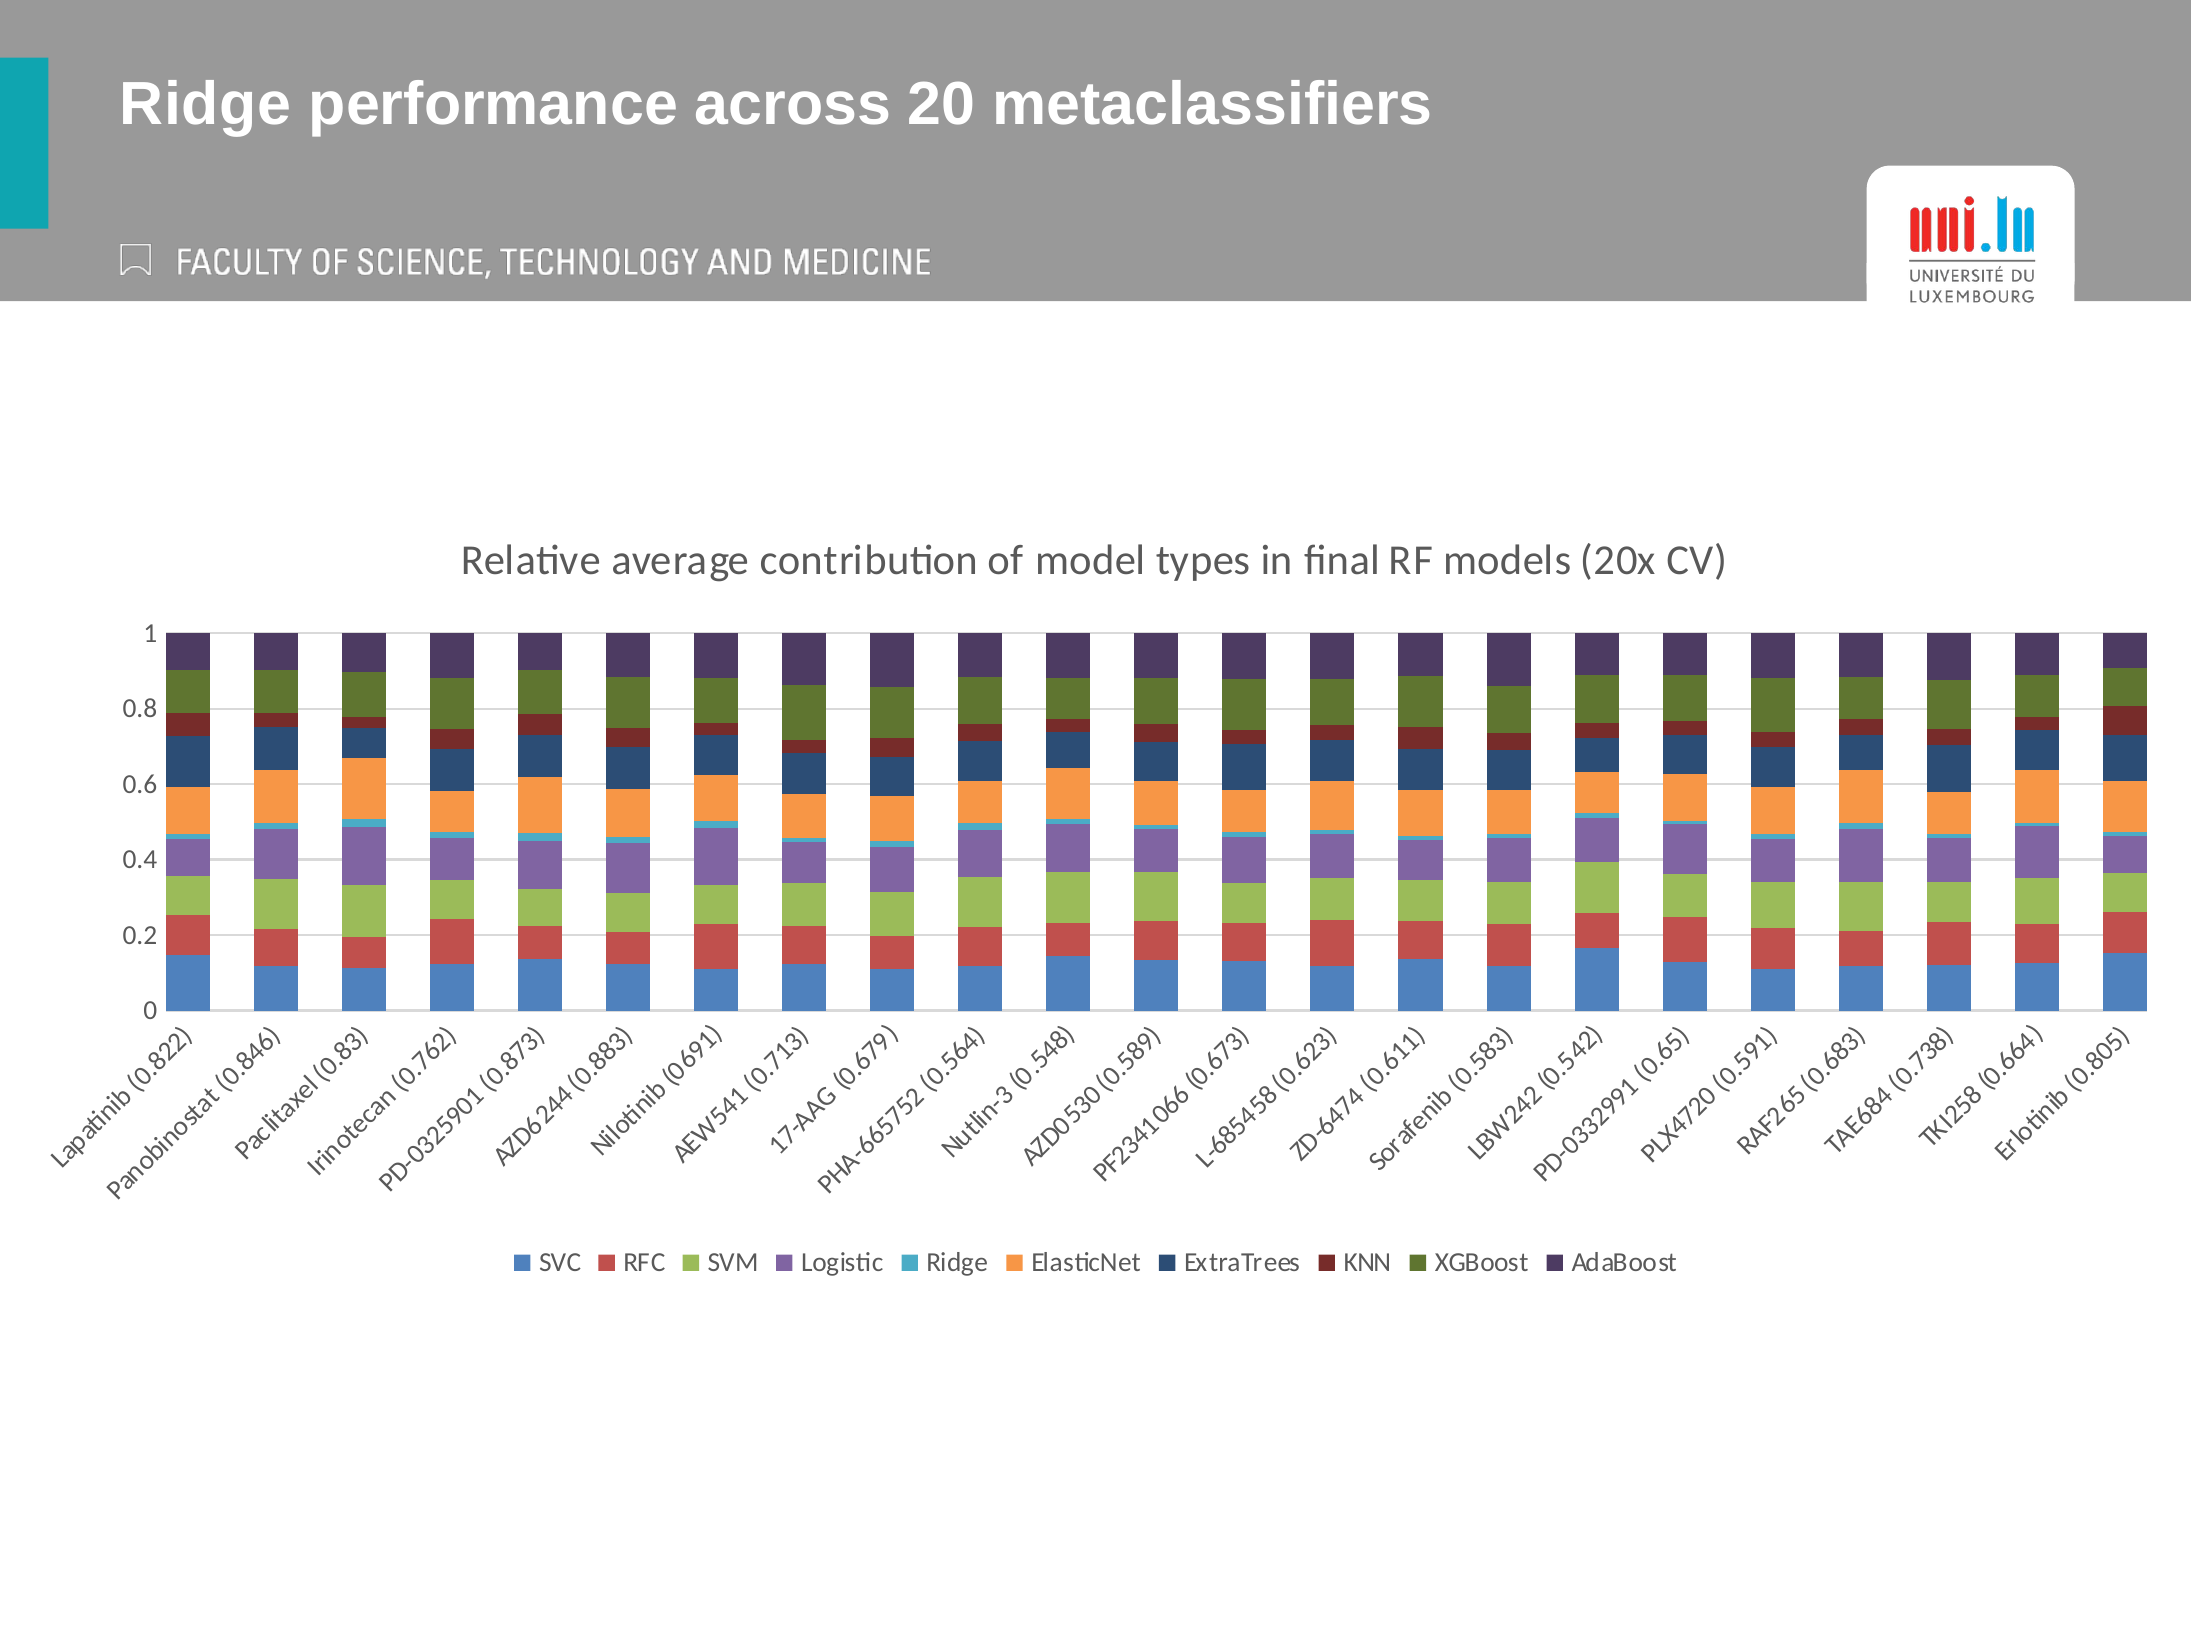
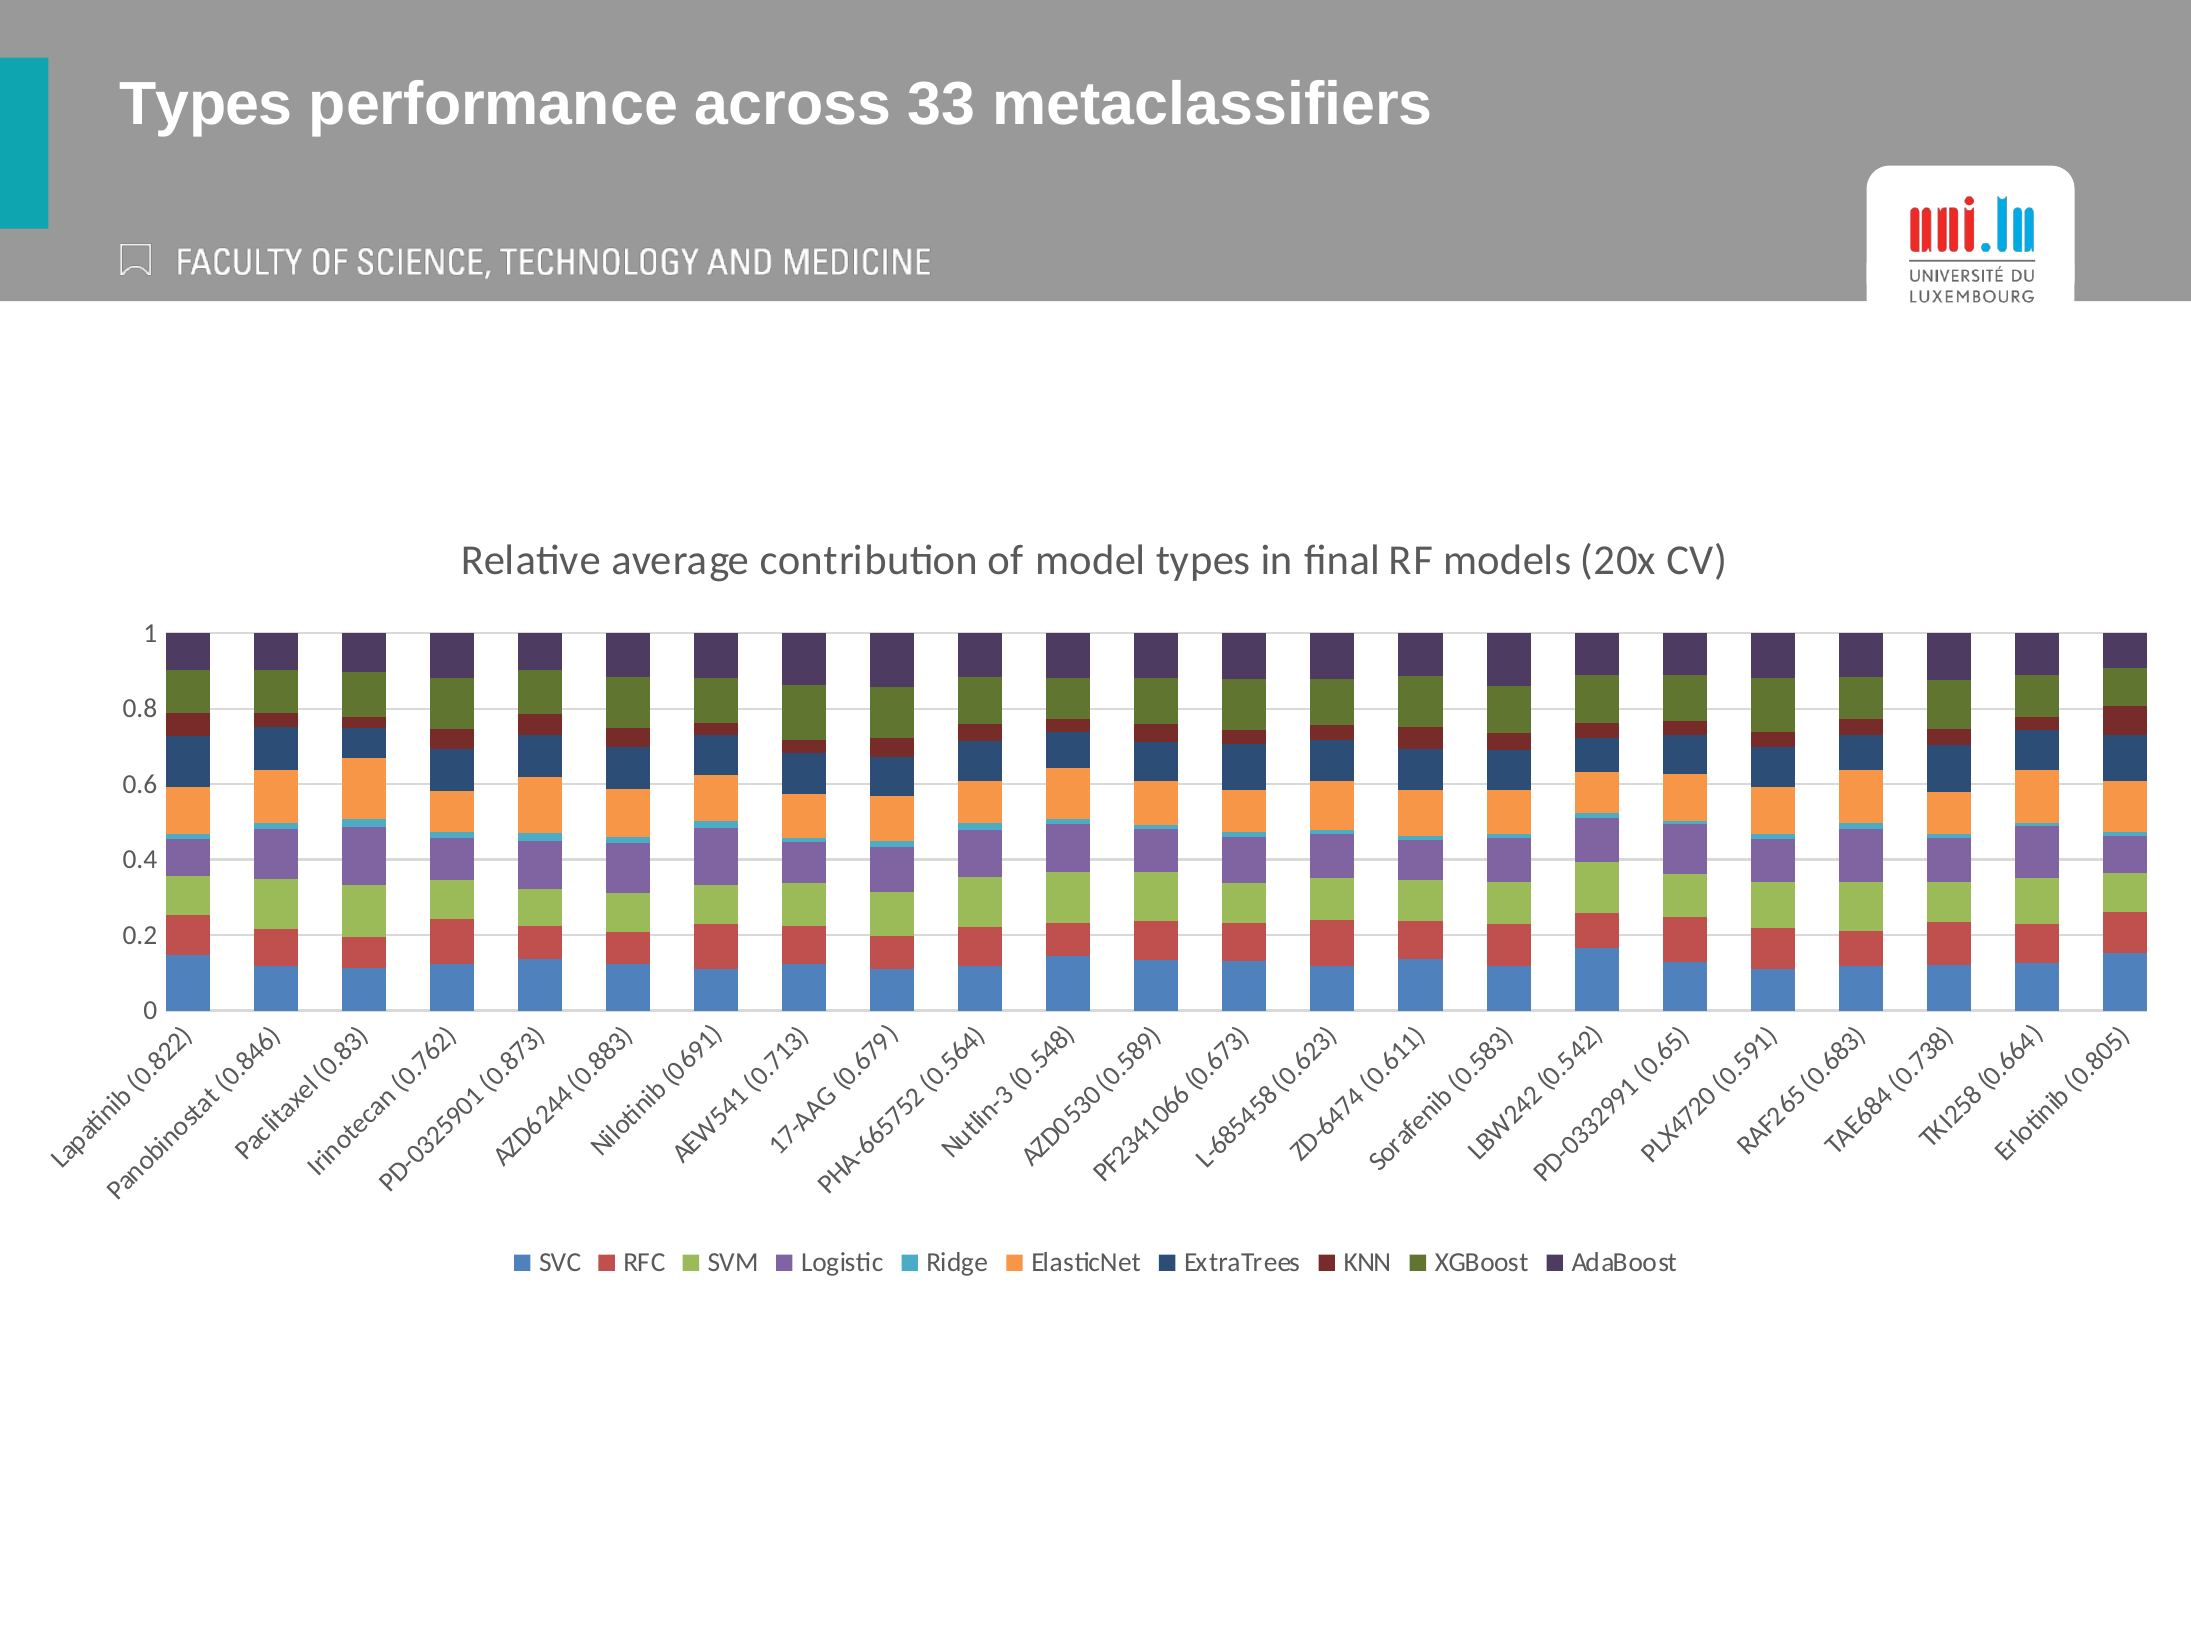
Ridge: Ridge -> Types (206, 105)
20: 20 -> 33 (942, 105)
